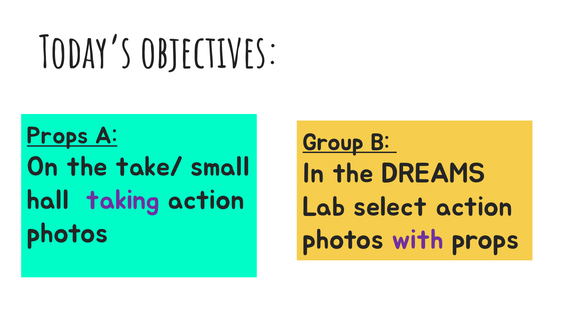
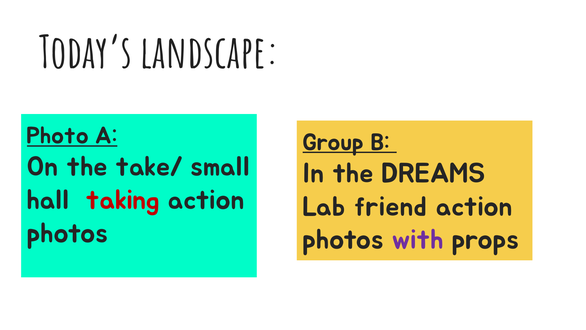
objectives: objectives -> landscape (210, 53)
Props: Props -> Photo (58, 136)
taking colour: purple -> red (123, 200)
select: select -> friend (390, 206)
